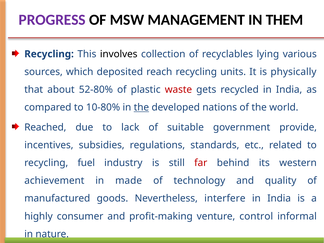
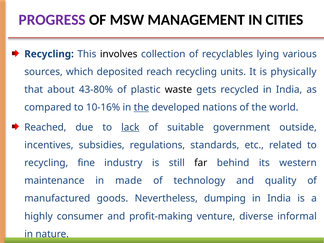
THEM: THEM -> CITIES (285, 20)
52-80%: 52-80% -> 43-80% (96, 90)
waste colour: red -> black (178, 90)
10-80%: 10-80% -> 10-16% (103, 107)
lack underline: none -> present (130, 127)
provide: provide -> outside (298, 127)
fuel: fuel -> fine (86, 163)
far colour: red -> black (201, 163)
achievement: achievement -> maintenance (54, 181)
interfere: interfere -> dumping (225, 198)
control: control -> diverse (256, 216)
